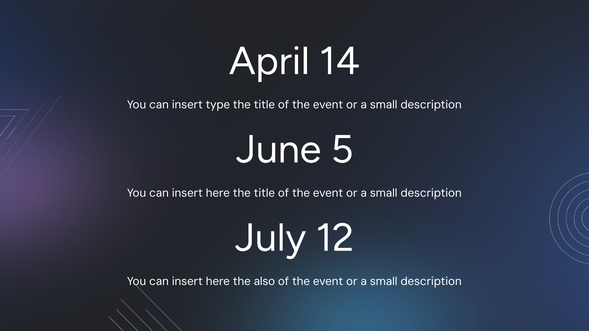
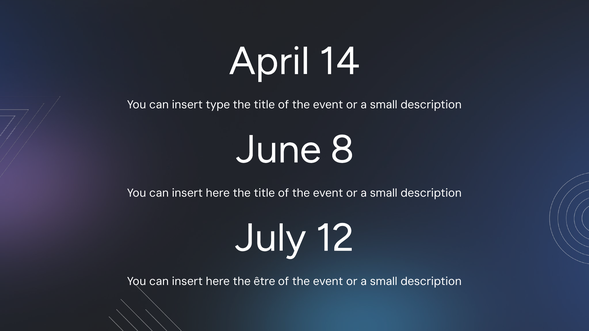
5: 5 -> 8 (342, 150)
also: also -> être (264, 282)
